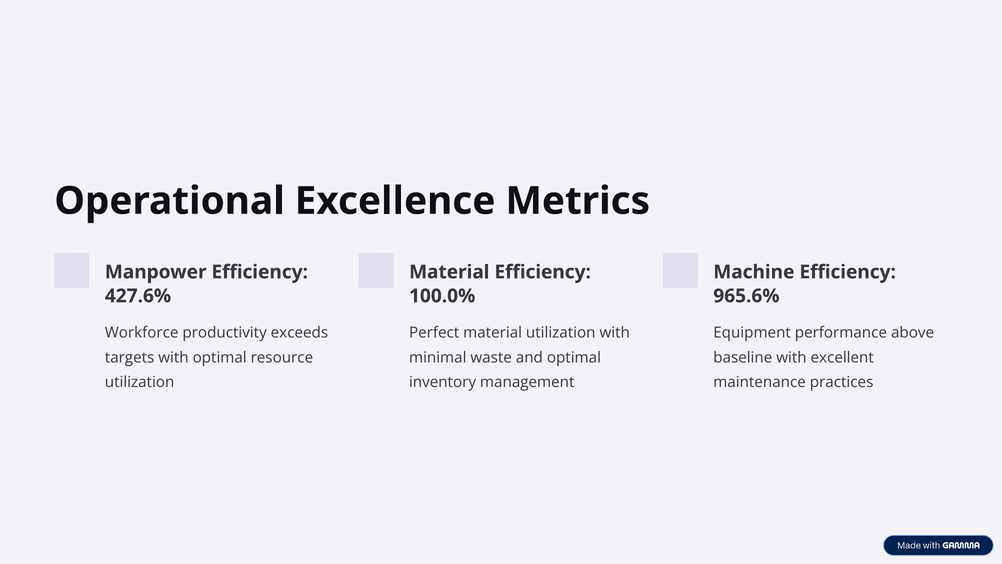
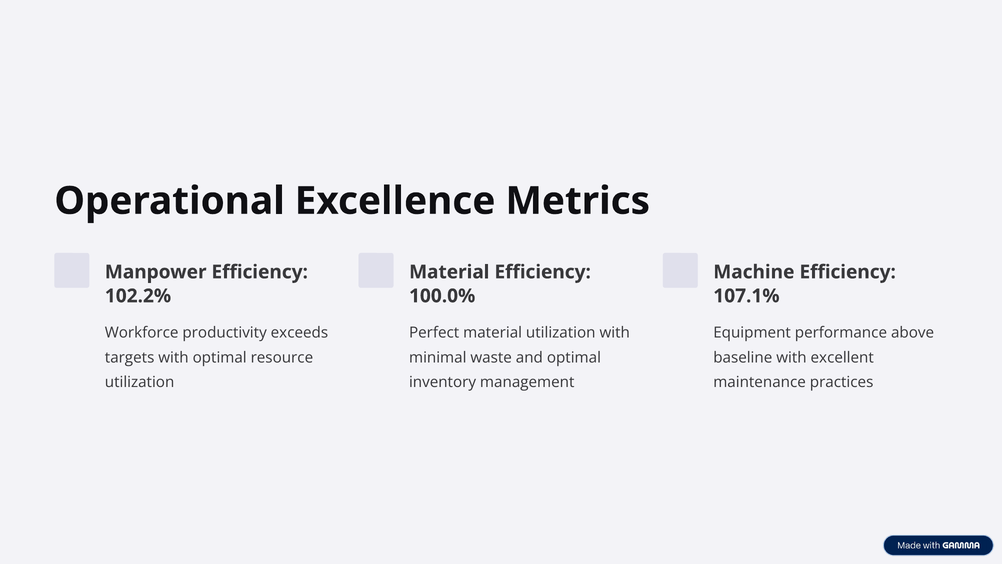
427.6%: 427.6% -> 102.2% (138, 296)
965.6%: 965.6% -> 107.1% (746, 296)
